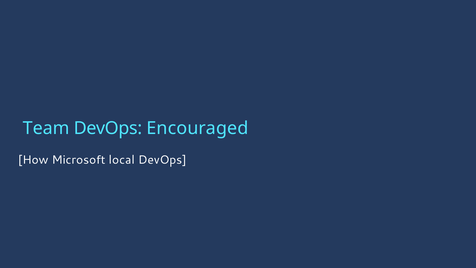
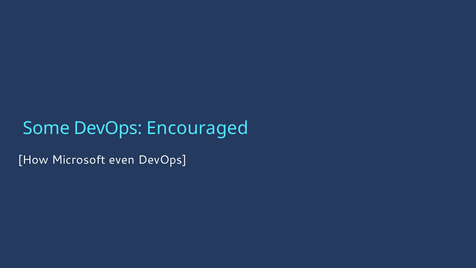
Team: Team -> Some (46, 128)
local: local -> even (122, 160)
